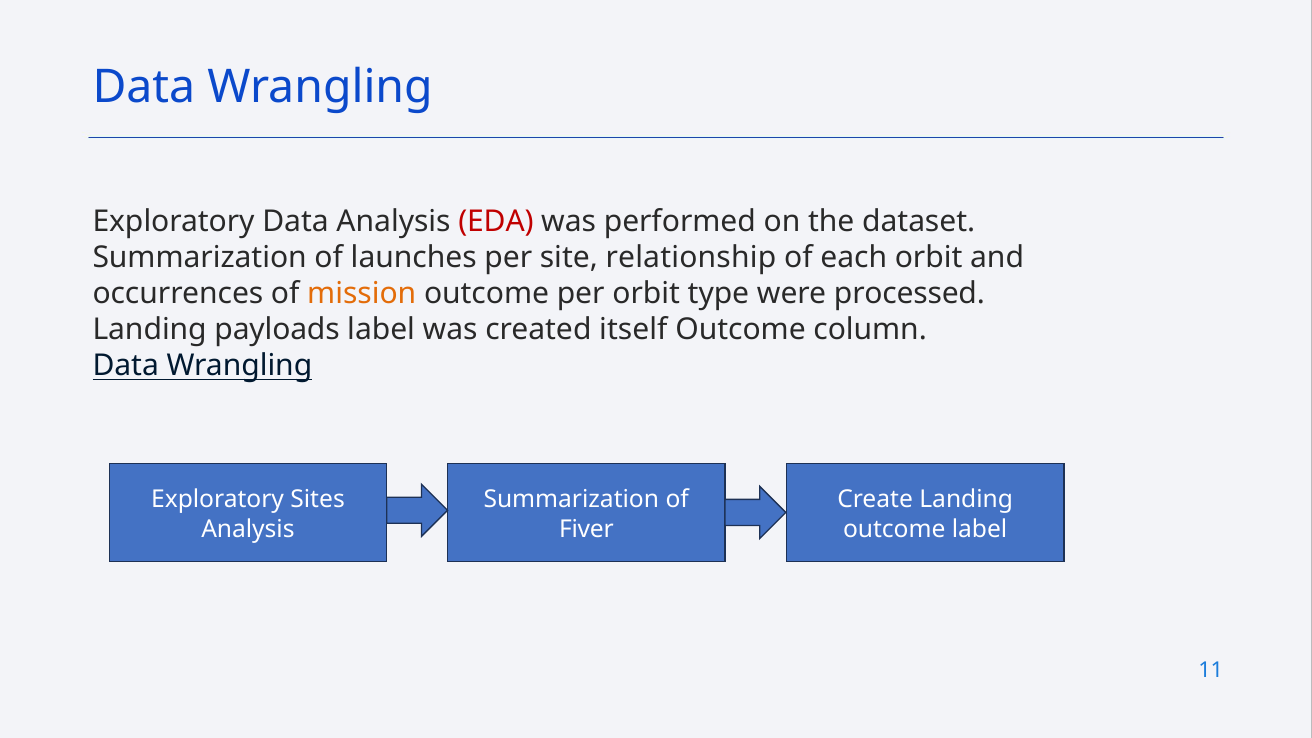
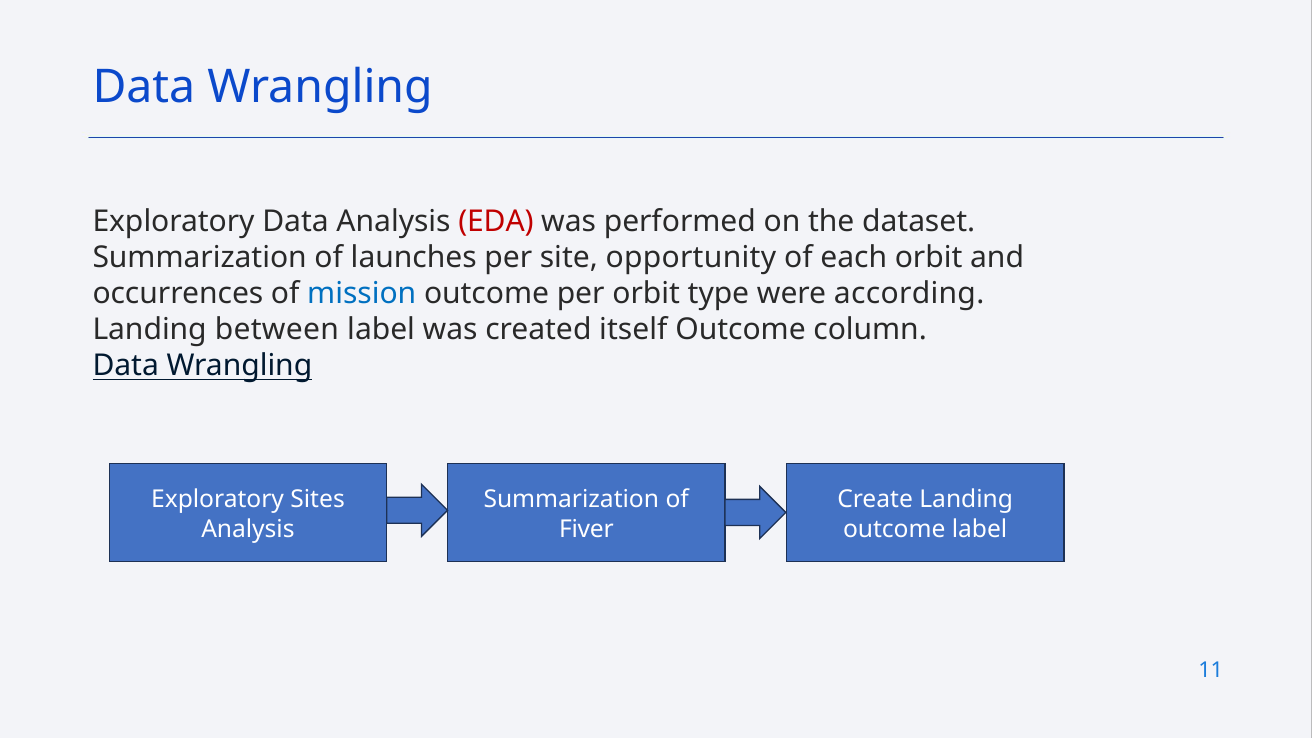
relationship: relationship -> opportunity (691, 258)
mission colour: orange -> blue (362, 294)
processed: processed -> according (909, 294)
payloads: payloads -> between (277, 330)
